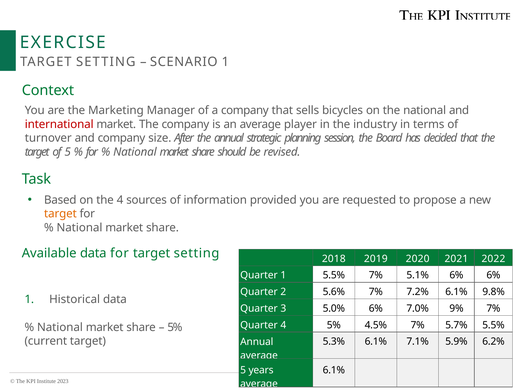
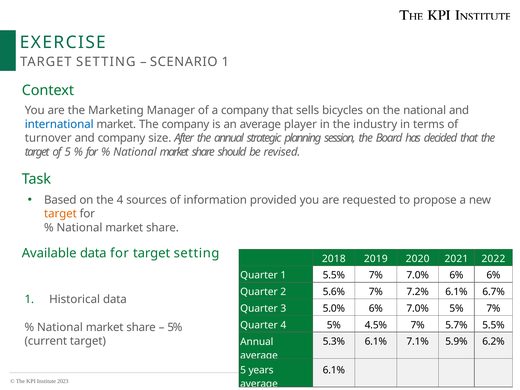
international colour: red -> blue (59, 124)
7% 5.1%: 5.1% -> 7.0% (418, 275)
9.8%: 9.8% -> 6.7% (494, 292)
7.0% 9%: 9% -> 5% (456, 308)
